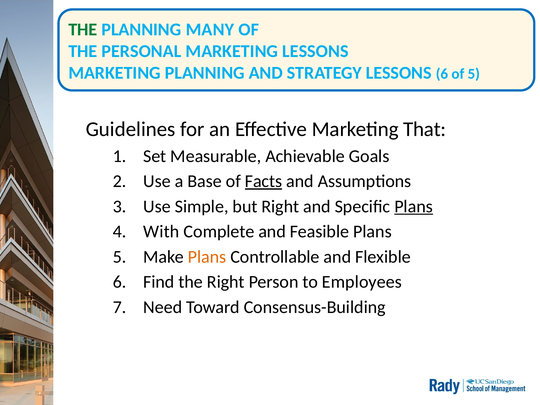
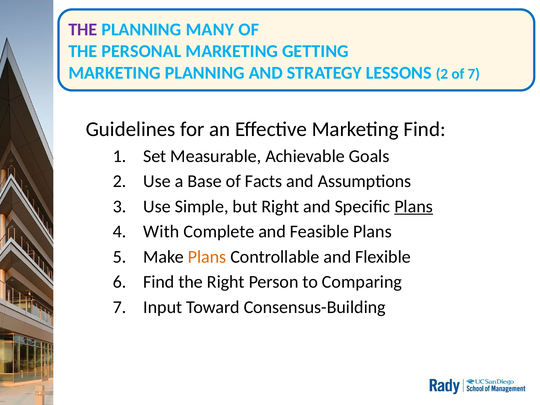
THE colour: green -> purple (83, 30)
MARKETING LESSONS: LESSONS -> GETTING (315, 51)
LESSONS 6: 6 -> 2 (442, 74)
of 5: 5 -> 7 (474, 74)
Marketing That: That -> Find (425, 129)
Facts underline: present -> none (264, 181)
Employees: Employees -> Comparing (362, 282)
Need: Need -> Input (163, 307)
